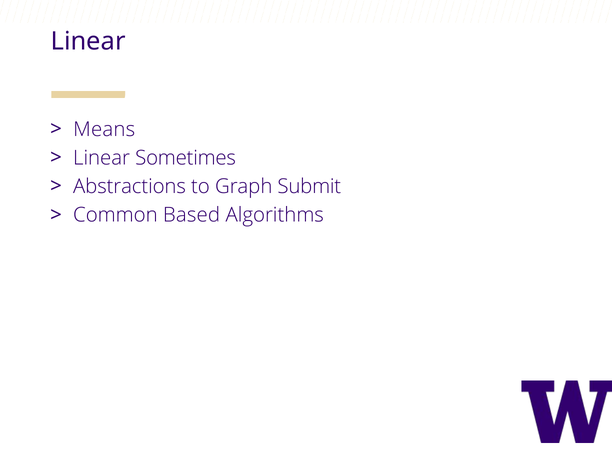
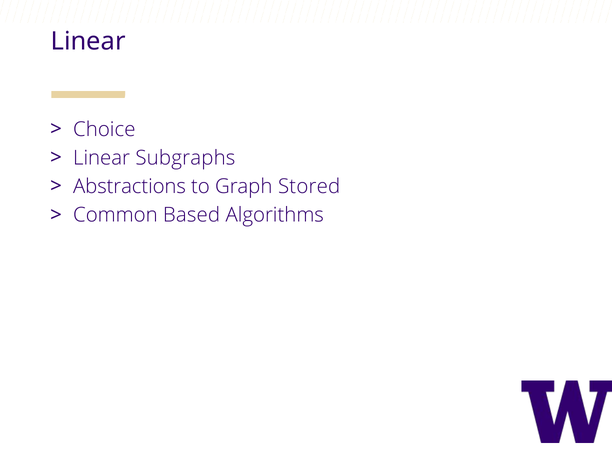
Means: Means -> Choice (104, 129)
Sometimes: Sometimes -> Subgraphs (185, 158)
Submit: Submit -> Stored (309, 187)
